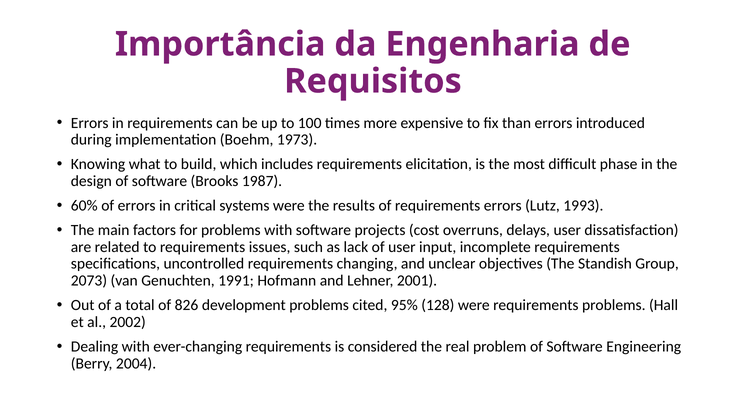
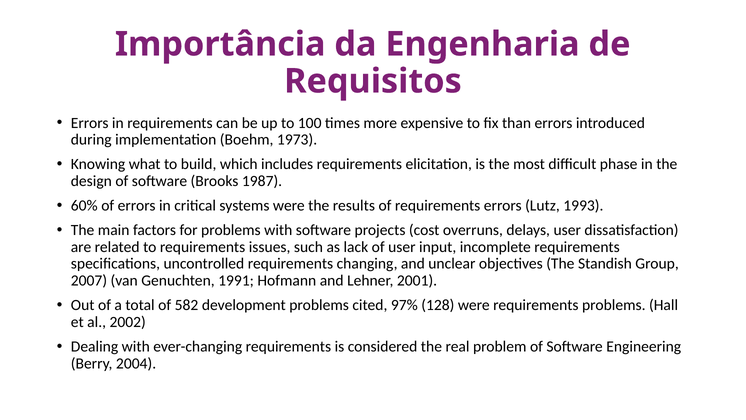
2073: 2073 -> 2007 (89, 280)
826: 826 -> 582 (186, 305)
95%: 95% -> 97% (404, 305)
